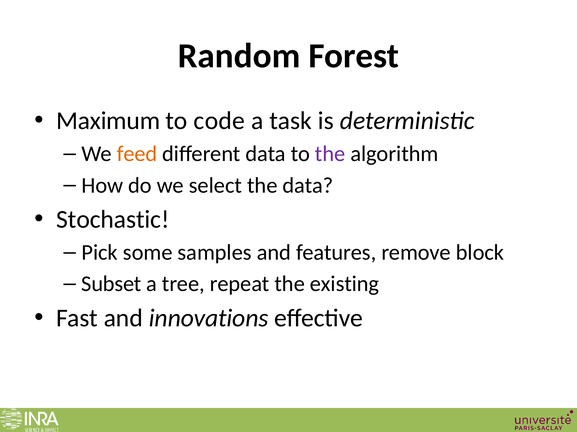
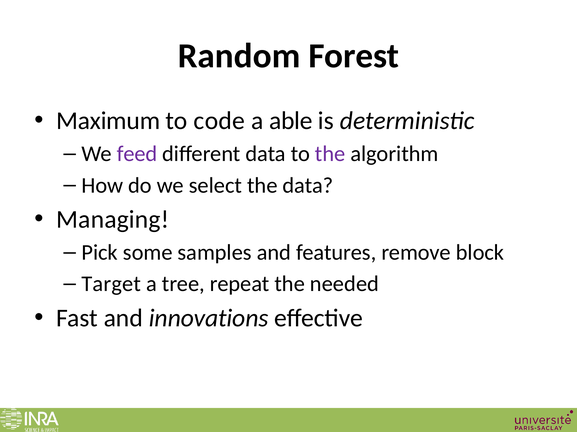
task: task -> able (291, 121)
feed colour: orange -> purple (137, 154)
Stochastic: Stochastic -> Managing (113, 220)
Subset: Subset -> Target (111, 284)
existing: existing -> needed (344, 284)
